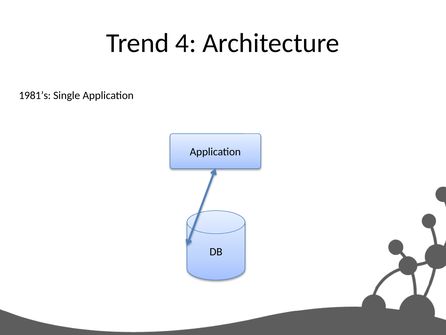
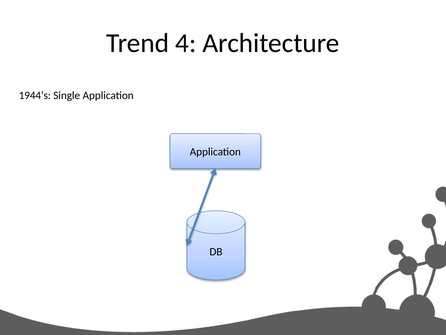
1981’s: 1981’s -> 1944’s (35, 95)
